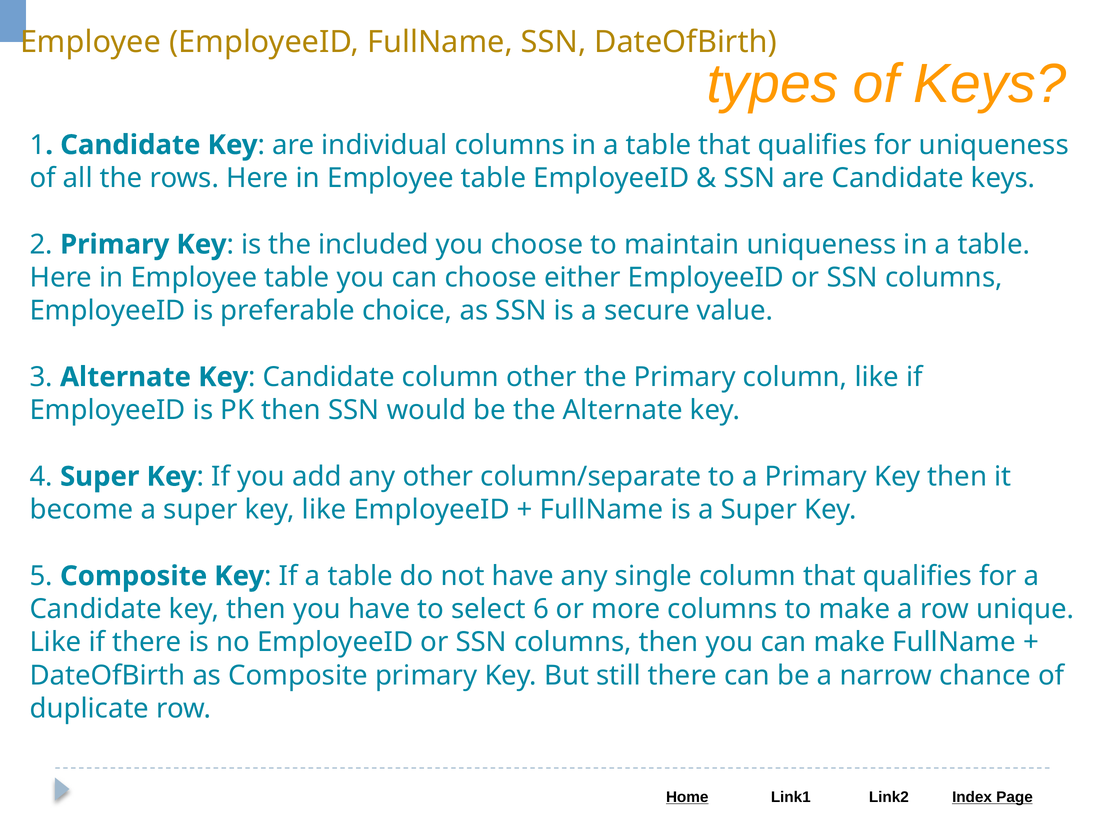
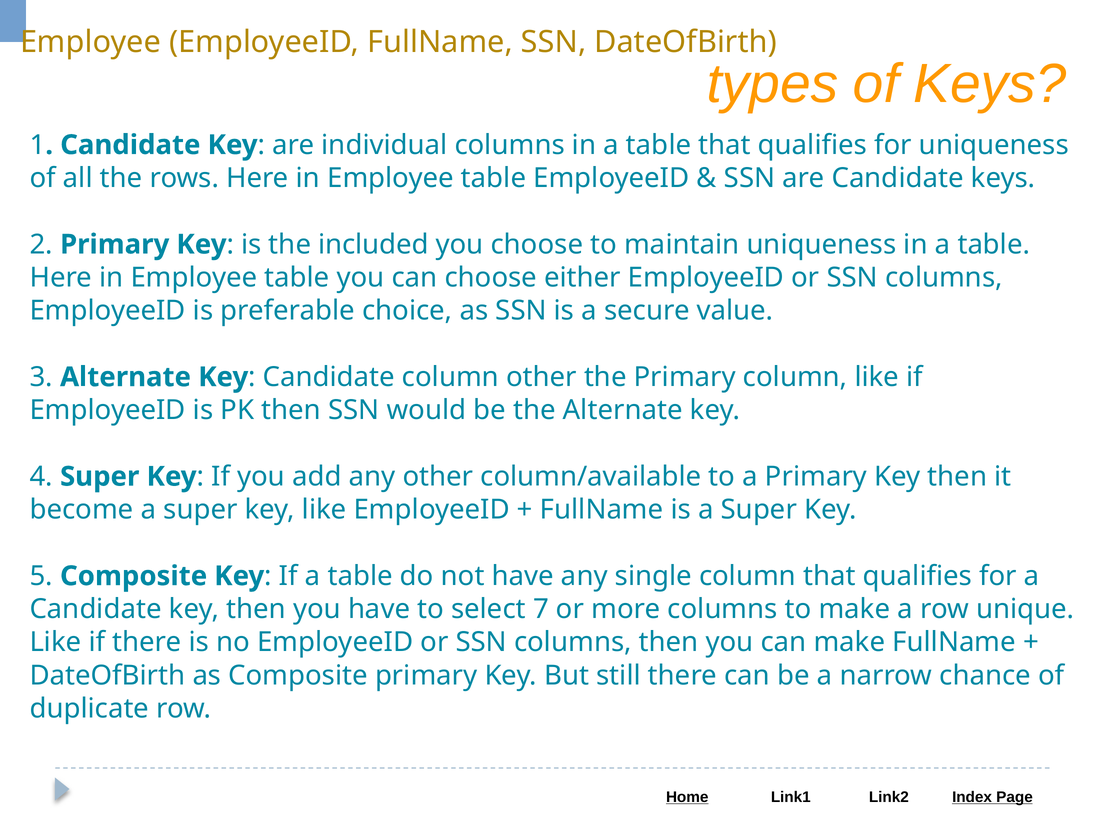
column/separate: column/separate -> column/available (591, 476)
6: 6 -> 7 (541, 609)
